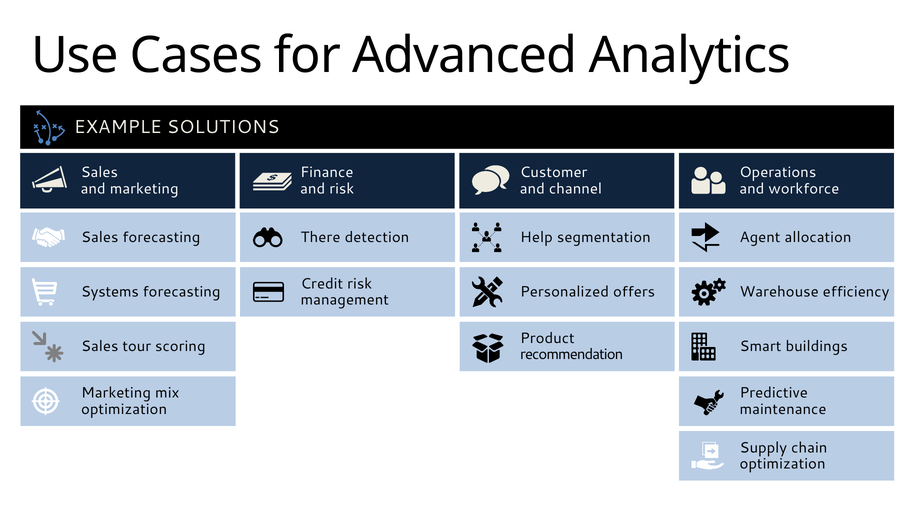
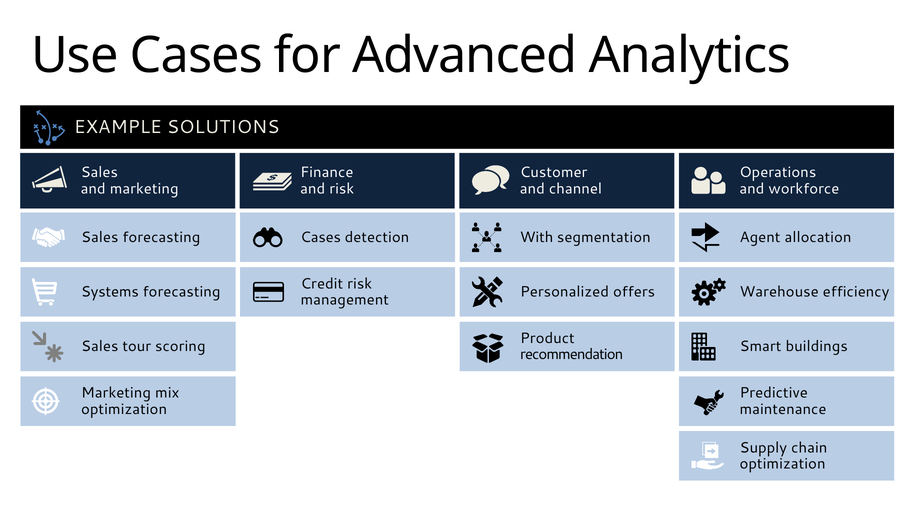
There: There -> Cases (321, 237)
Help: Help -> With (537, 237)
